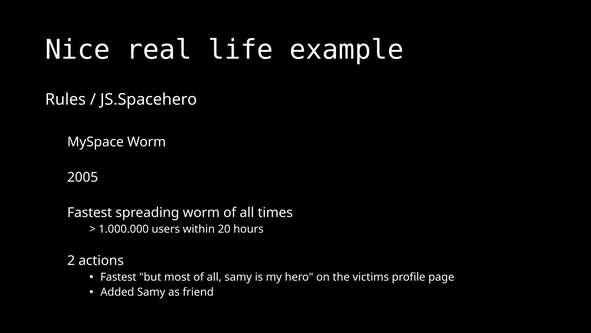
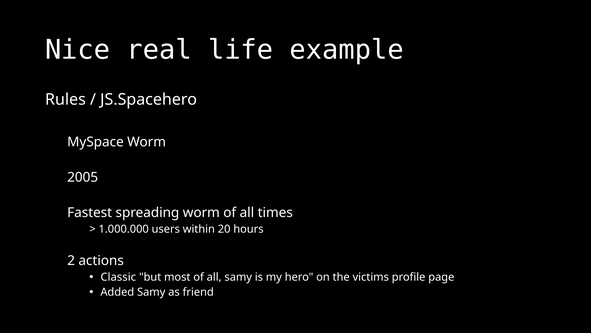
Fastest: Fastest -> Classic (118, 277)
